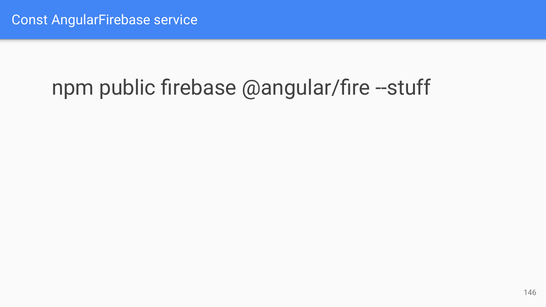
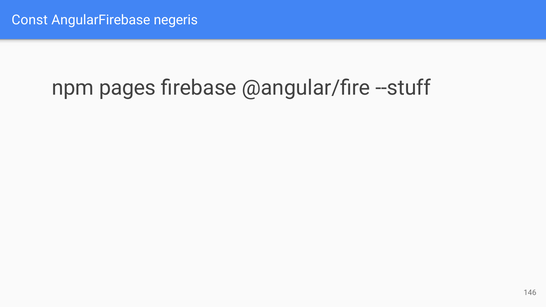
service: service -> negeris (176, 20)
public: public -> pages (128, 88)
